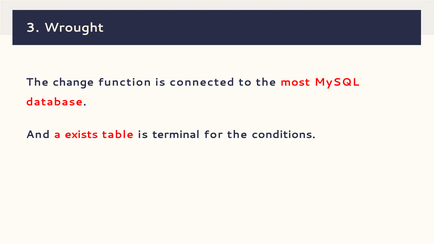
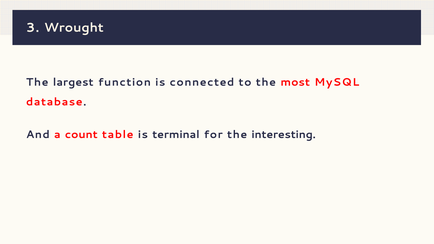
change: change -> largest (73, 82)
exists: exists -> count (81, 135)
conditions: conditions -> interesting (284, 135)
